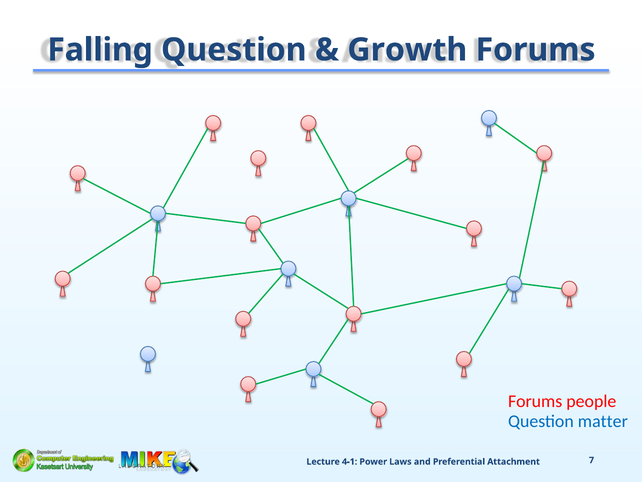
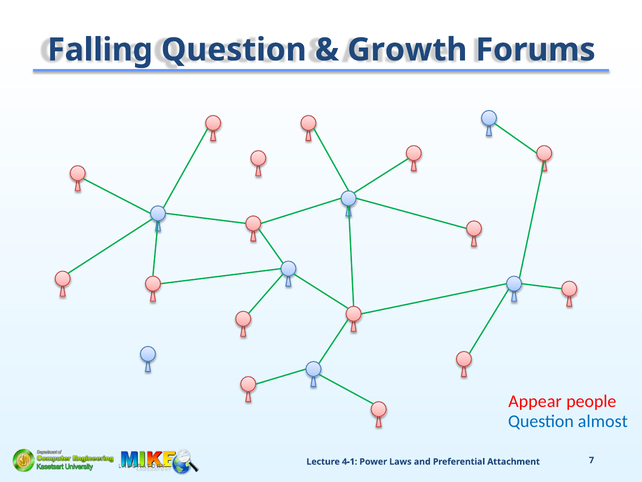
Forums: Forums -> Appear (535, 401)
matter: matter -> almost (603, 421)
